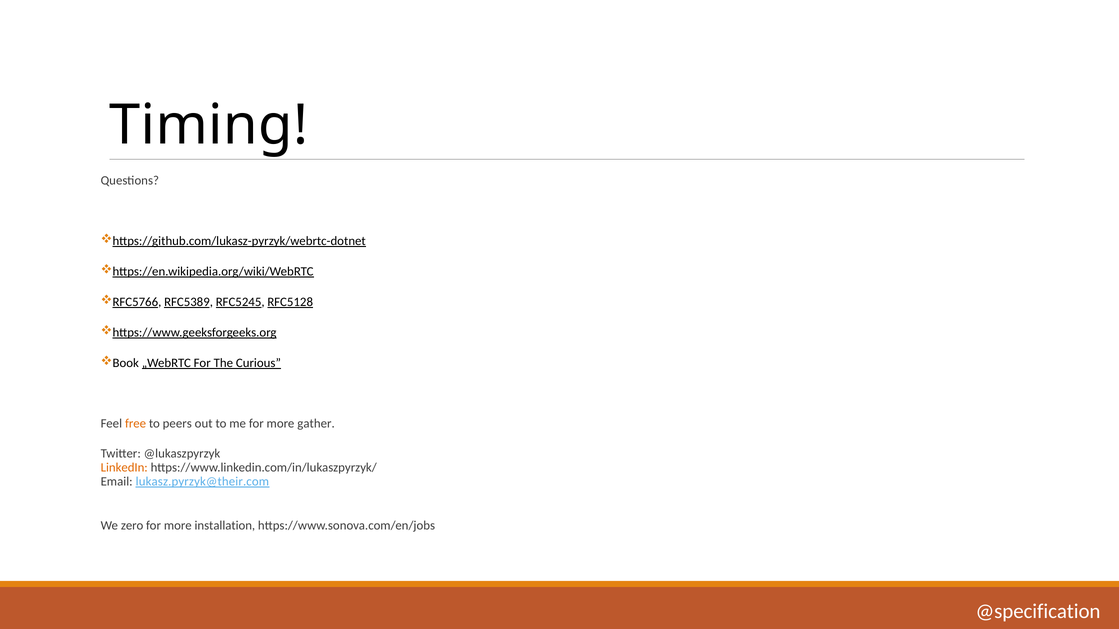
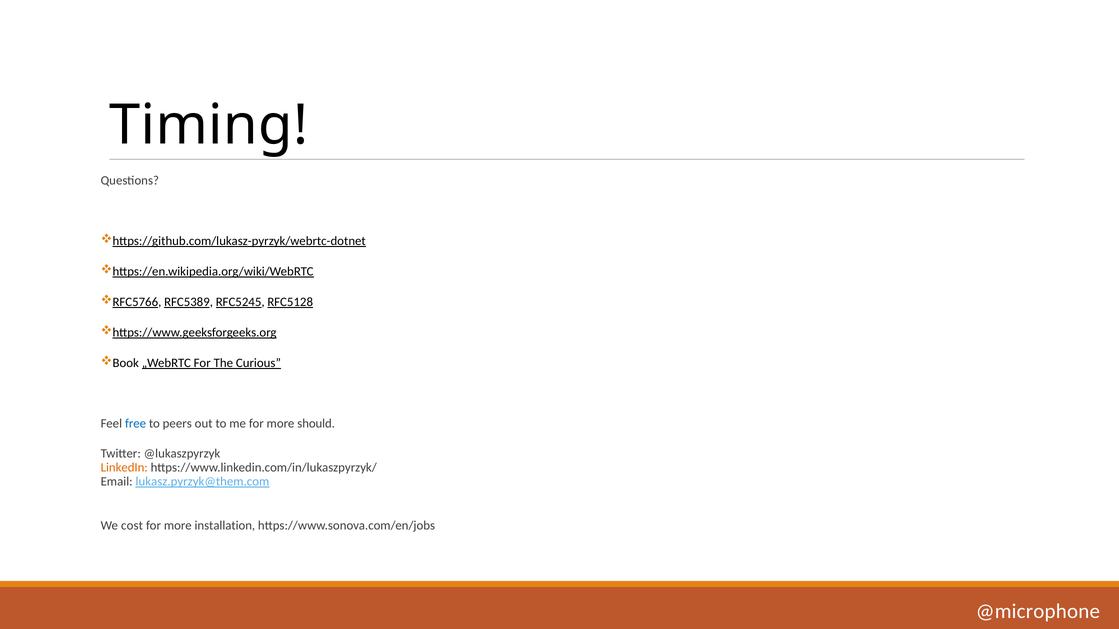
free colour: orange -> blue (136, 424)
gather: gather -> should (316, 424)
lukasz.pyrzyk@their.com: lukasz.pyrzyk@their.com -> lukasz.pyrzyk@them.com (202, 482)
zero: zero -> cost (132, 526)
@specification: @specification -> @microphone (1038, 612)
